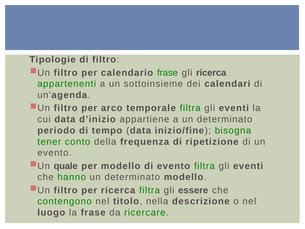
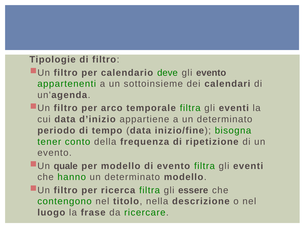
calendario frase: frase -> deve (167, 73)
gli ricerca: ricerca -> evento (211, 73)
